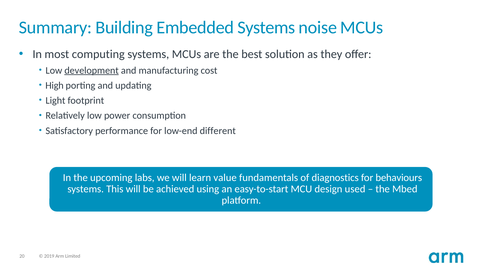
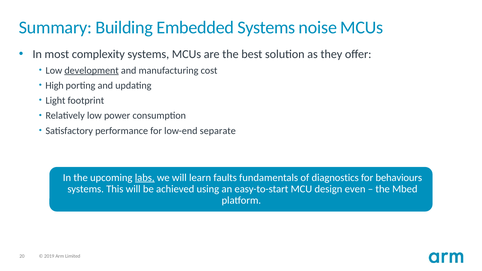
computing: computing -> complexity (98, 54)
different: different -> separate (218, 131)
labs underline: none -> present (145, 178)
value: value -> faults (225, 178)
used: used -> even (355, 189)
